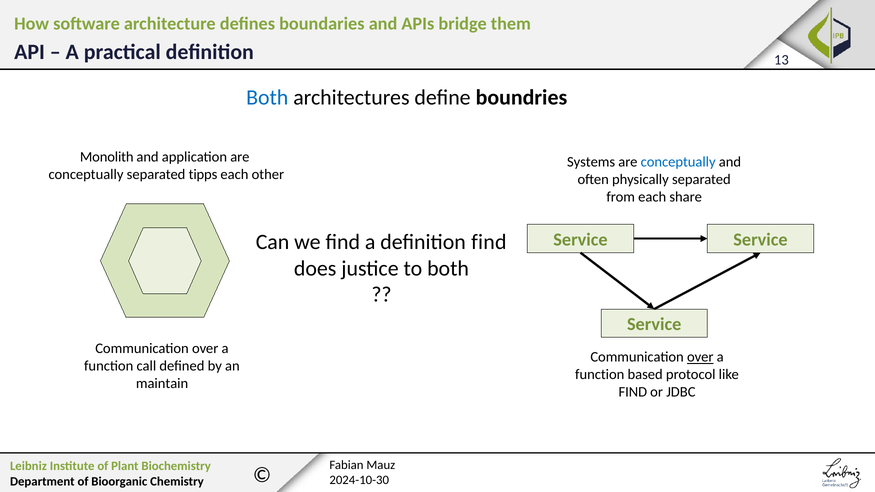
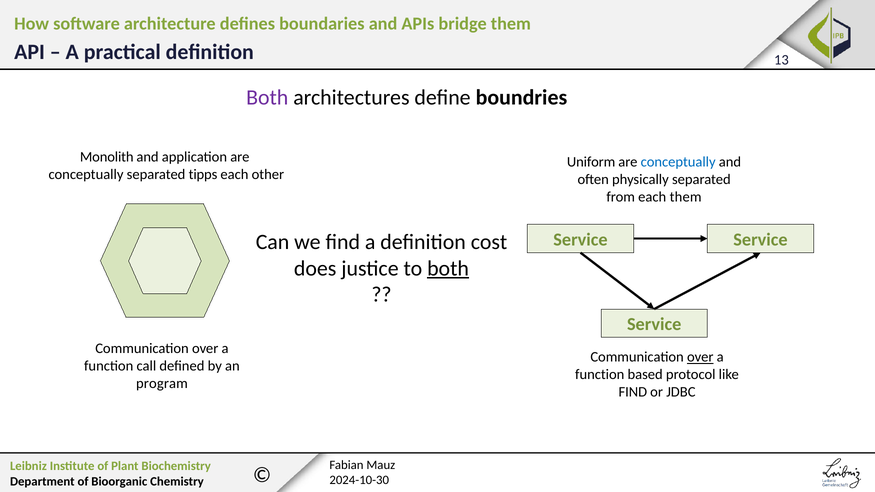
Both colour: blue -> purple (267, 97)
Systems: Systems -> Uniform (591, 162)
each share: share -> them (686, 197)
definition find: find -> cost (489, 242)
both underline: none -> present (448, 268)
maintain: maintain -> program (162, 383)
